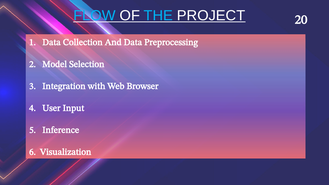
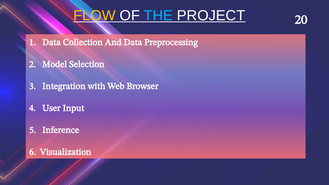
FLOW colour: light blue -> yellow (94, 15)
